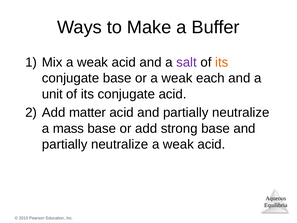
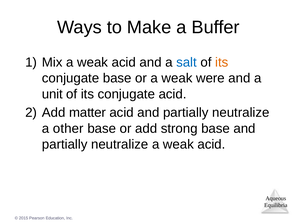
salt colour: purple -> blue (186, 62)
each: each -> were (210, 78)
mass: mass -> other (68, 128)
